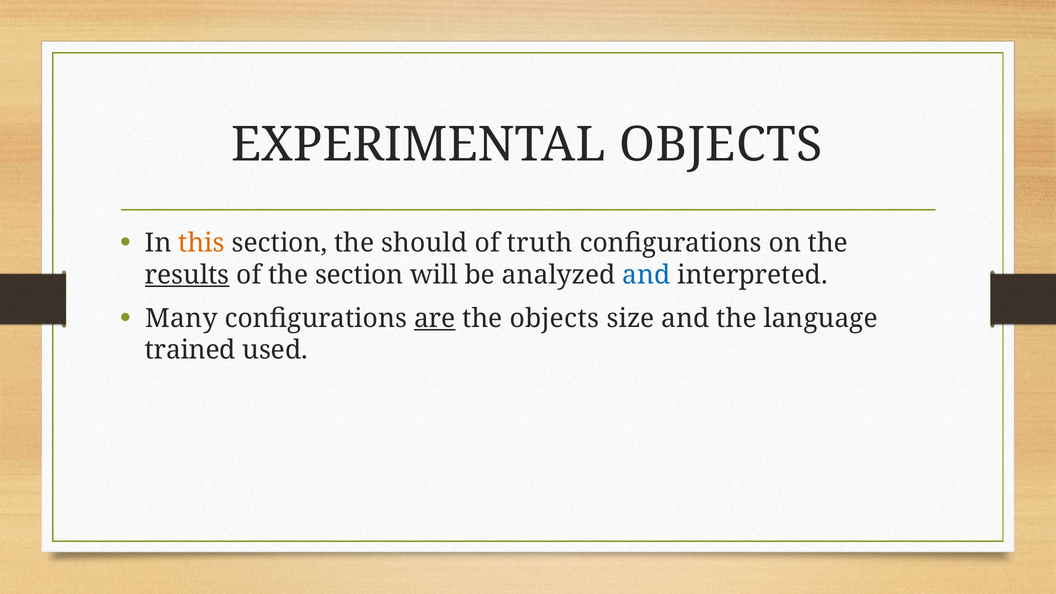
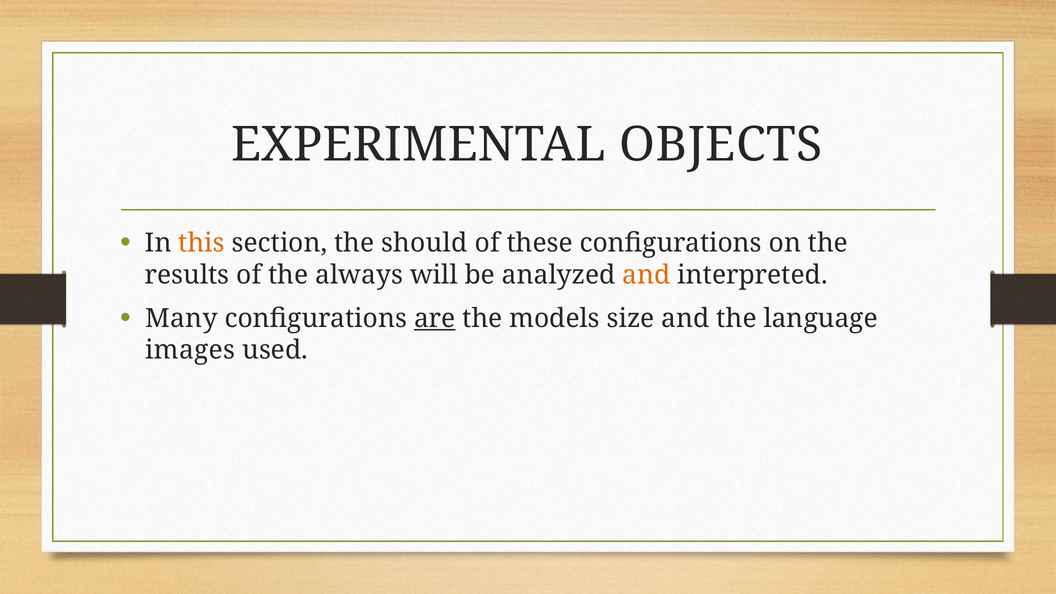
truth: truth -> these (540, 243)
results underline: present -> none (187, 275)
the section: section -> always (359, 275)
and colour: blue -> orange (646, 275)
the objects: objects -> models (555, 318)
trained: trained -> images (190, 350)
